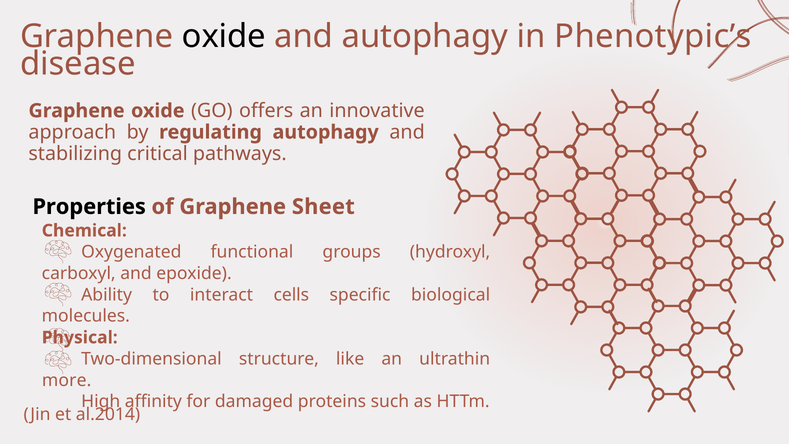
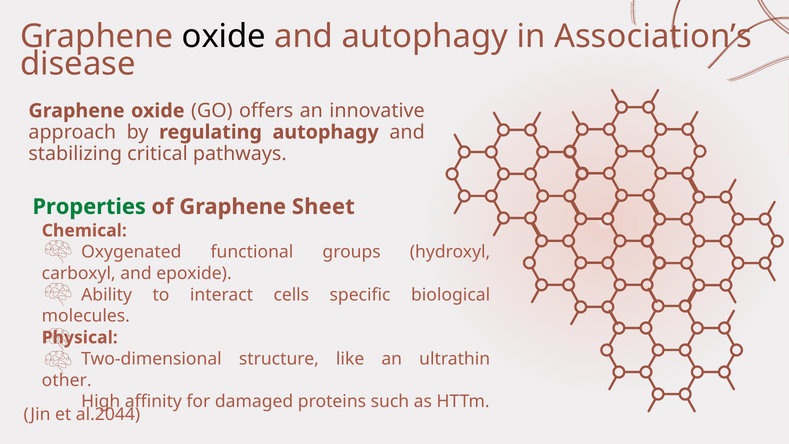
Phenotypic’s: Phenotypic’s -> Association’s (653, 36)
Properties colour: black -> green (89, 207)
more: more -> other (67, 380)
al.2014: al.2014 -> al.2044 (108, 414)
